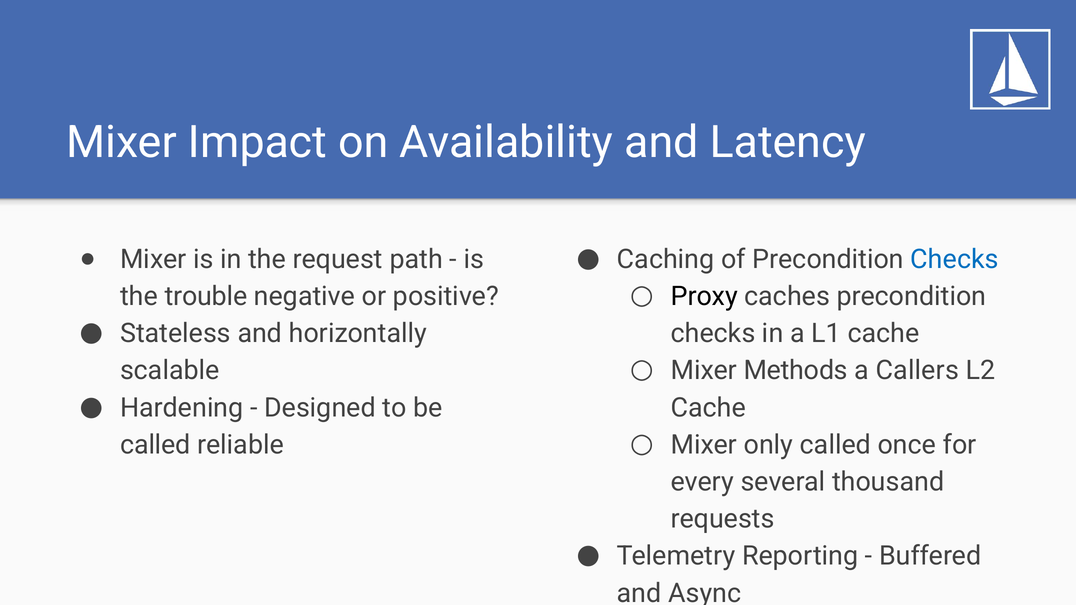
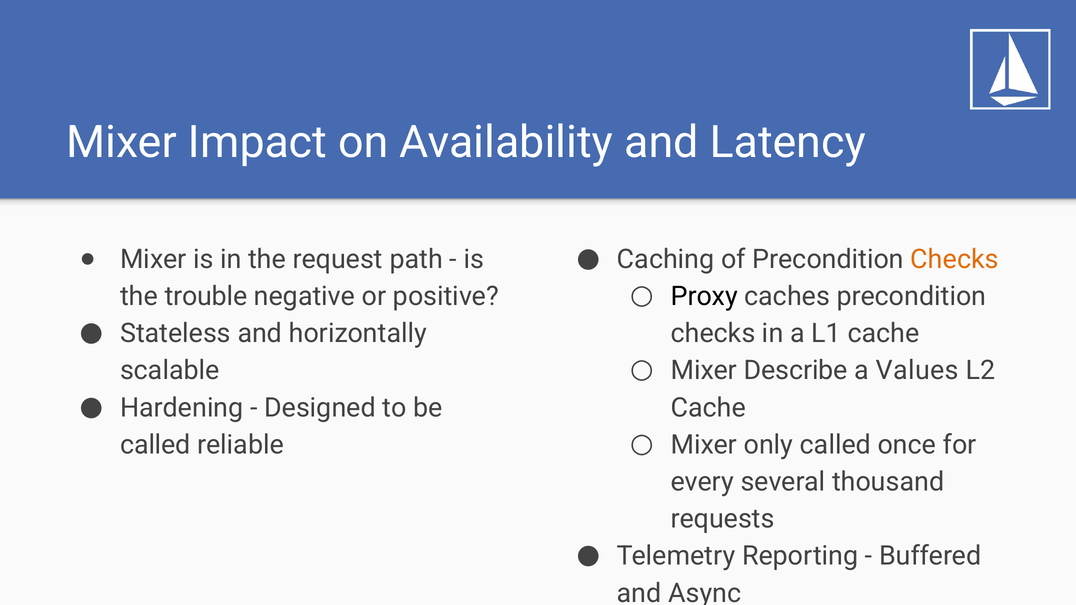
Checks colour: blue -> orange (955, 259)
Methods: Methods -> Describe (796, 371)
Callers: Callers -> Values (917, 371)
